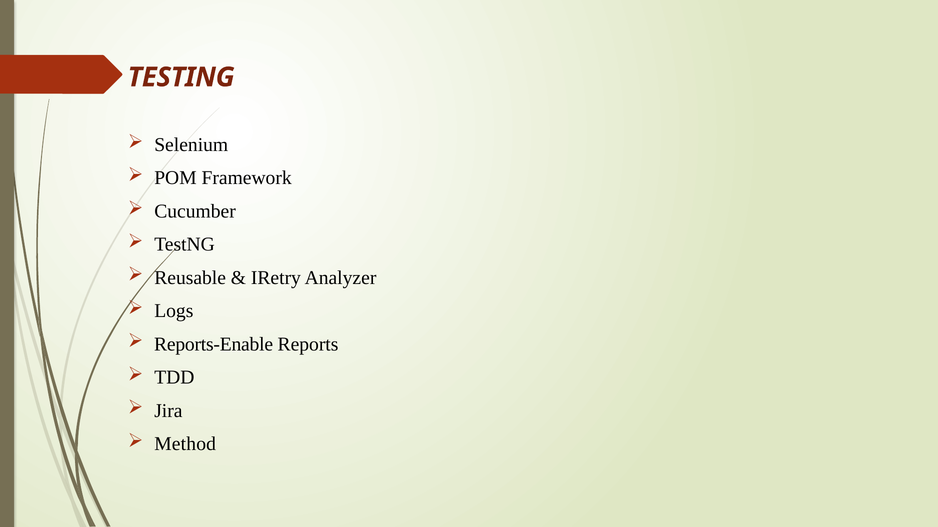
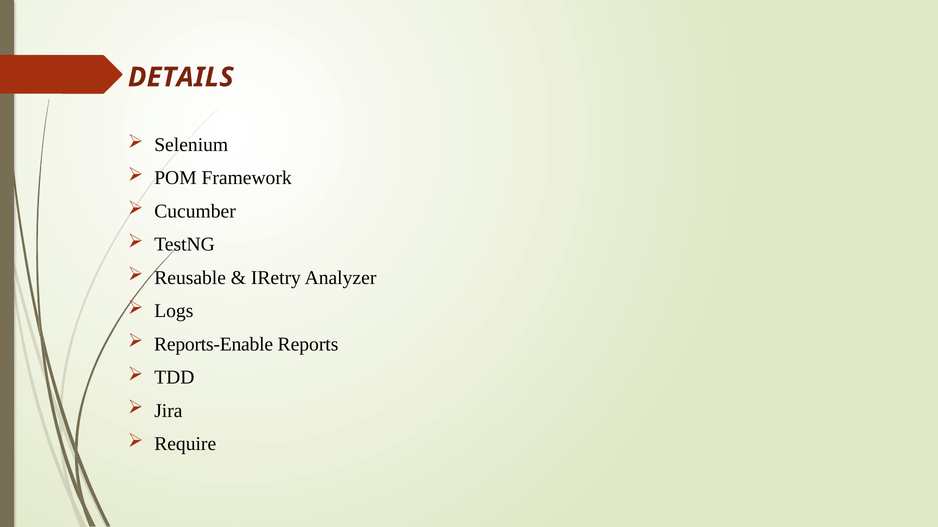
TESTING: TESTING -> DETAILS (181, 77)
Method: Method -> Require (185, 444)
